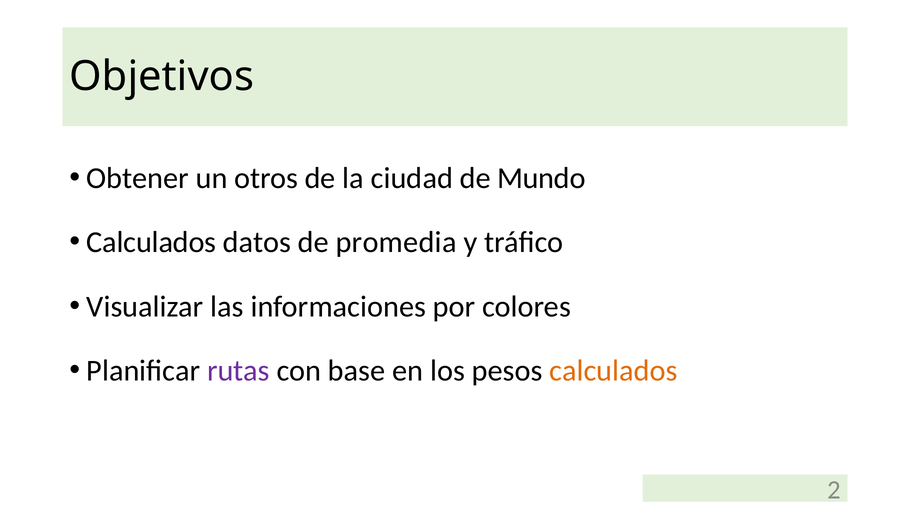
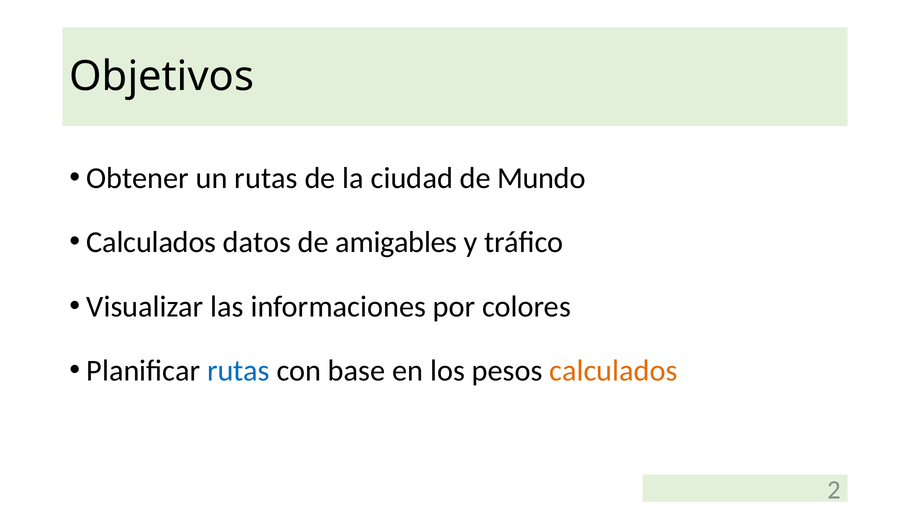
un otros: otros -> rutas (266, 178)
promedia: promedia -> amigables (396, 242)
rutas colour: purple -> blue (238, 371)
